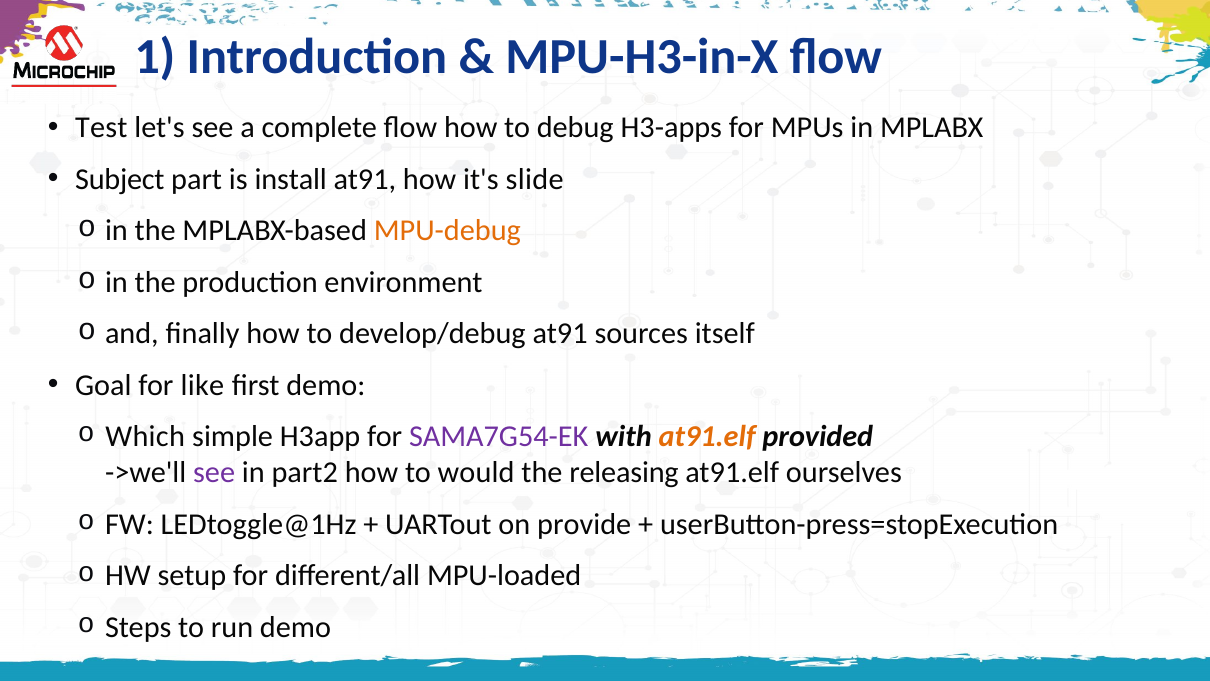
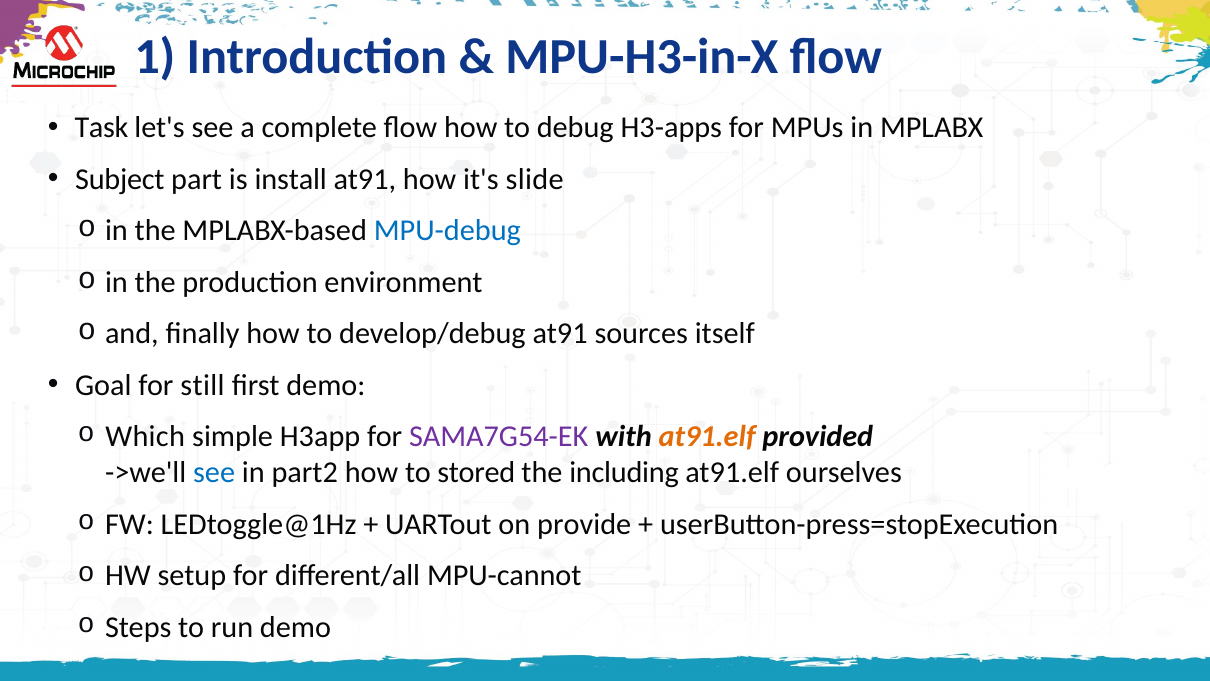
Test: Test -> Task (101, 128)
MPU-debug colour: orange -> blue (447, 231)
like: like -> still (202, 385)
see colour: purple -> blue (214, 473)
would: would -> stored (476, 473)
releasing: releasing -> including (624, 473)
MPU-loaded: MPU-loaded -> MPU-cannot (504, 576)
